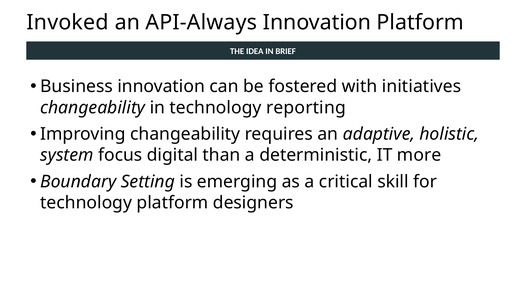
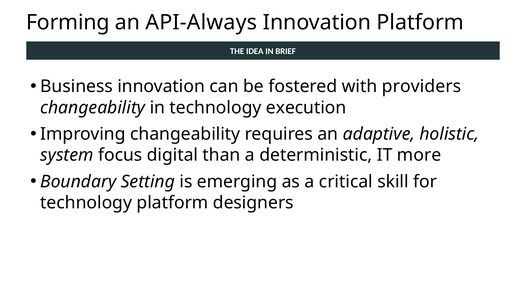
Invoked: Invoked -> Forming (68, 22)
initiatives: initiatives -> providers (422, 87)
reporting: reporting -> execution (306, 108)
